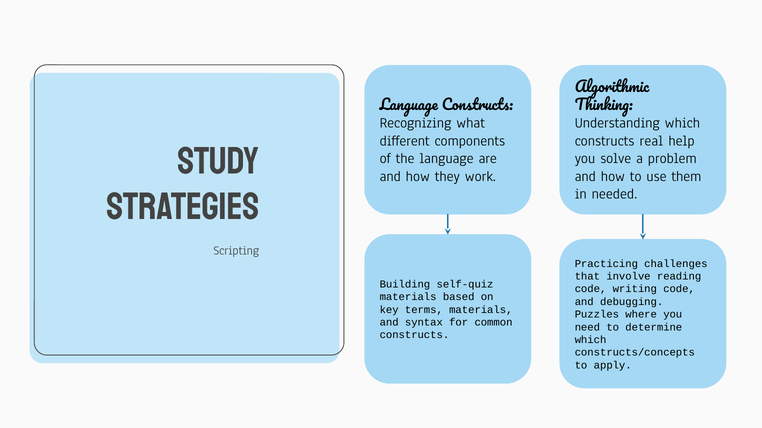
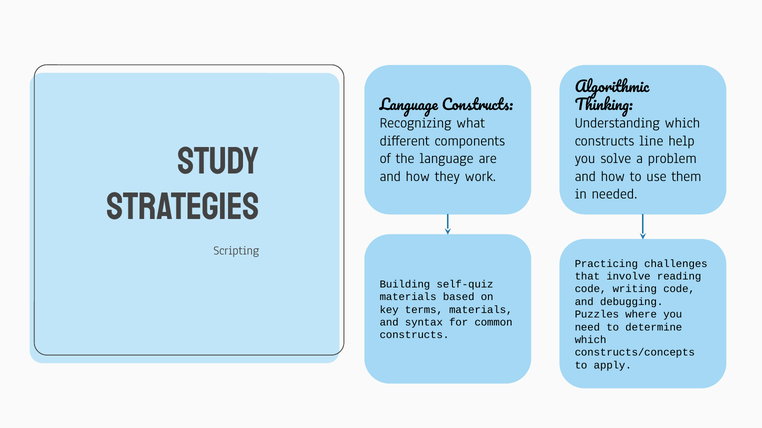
real: real -> line (651, 141)
